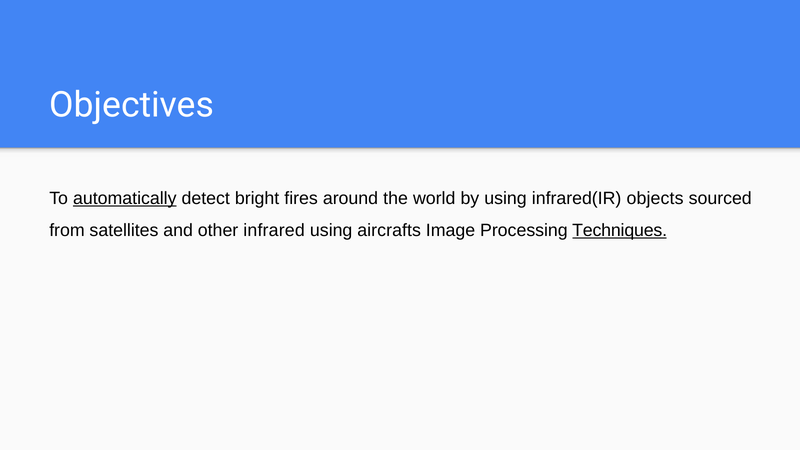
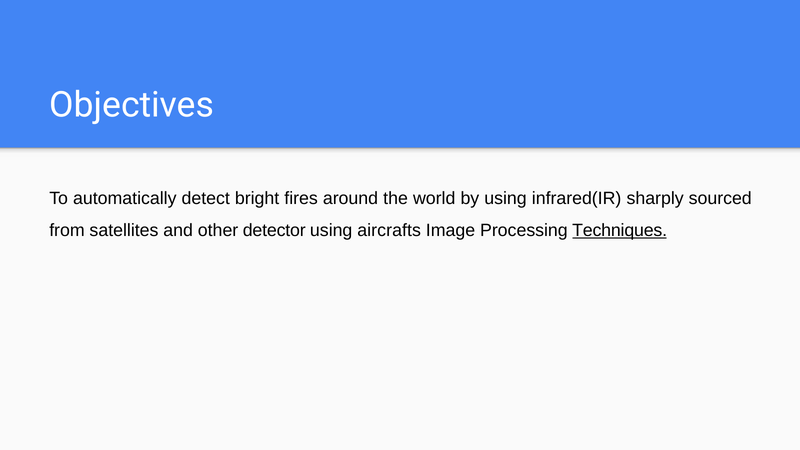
automatically underline: present -> none (125, 198)
objects: objects -> sharply (655, 198)
infrared: infrared -> detector (274, 230)
